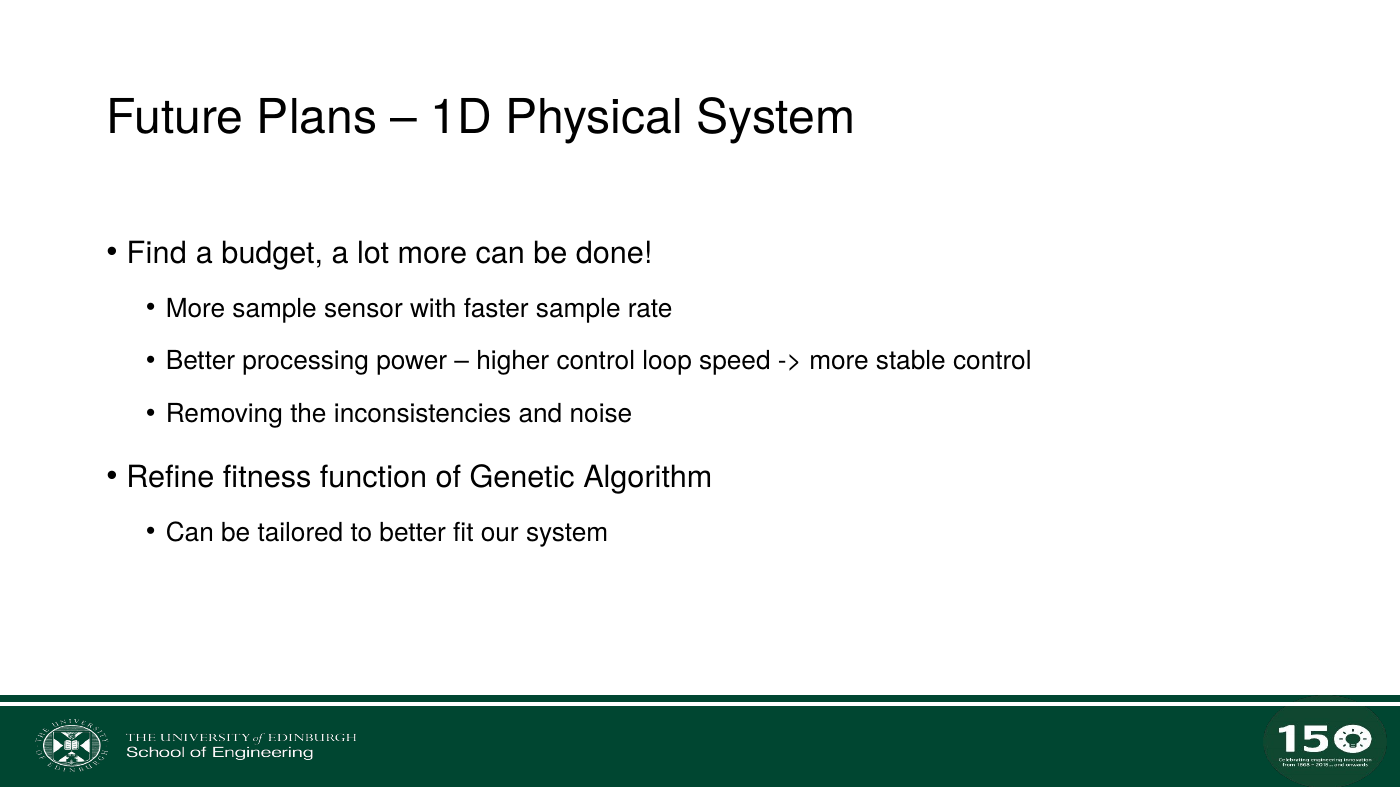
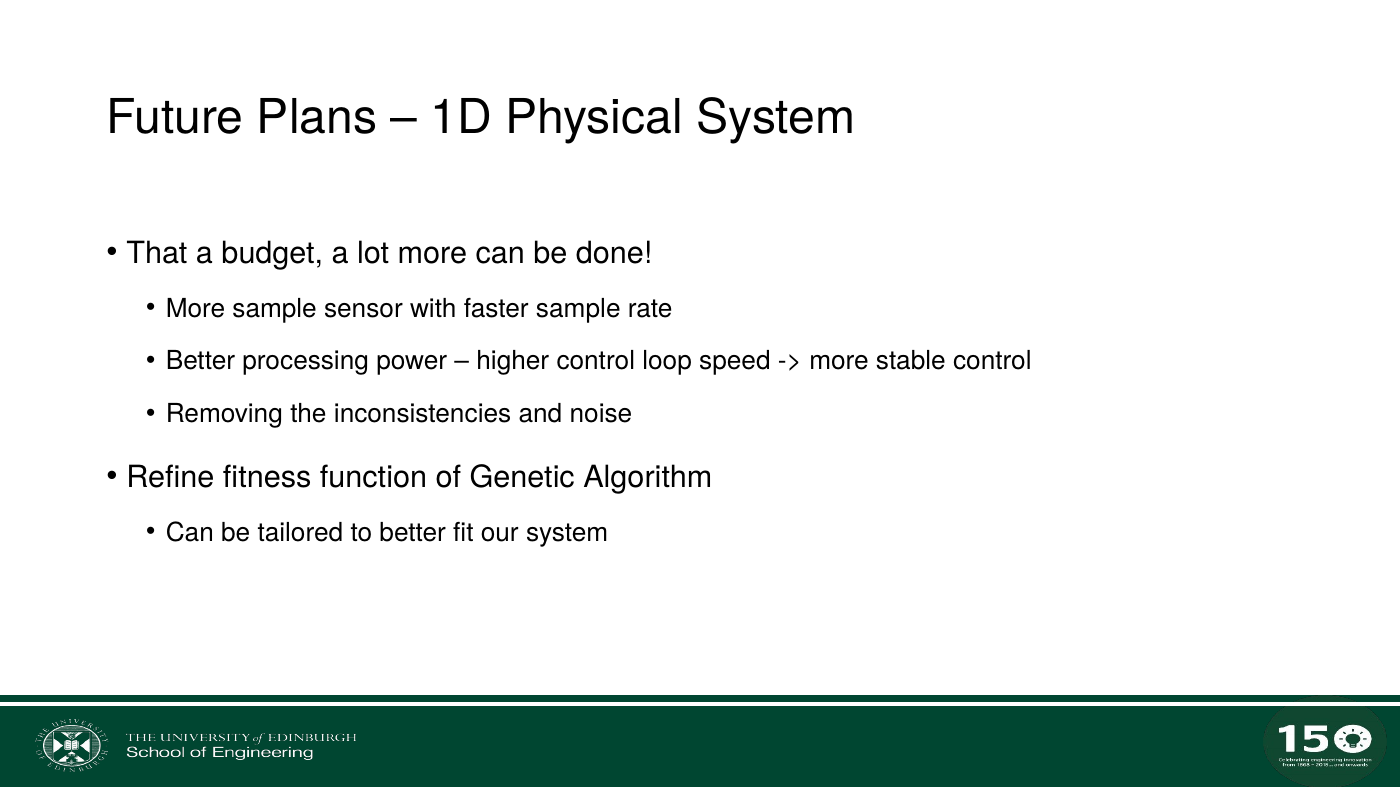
Find: Find -> That (157, 254)
